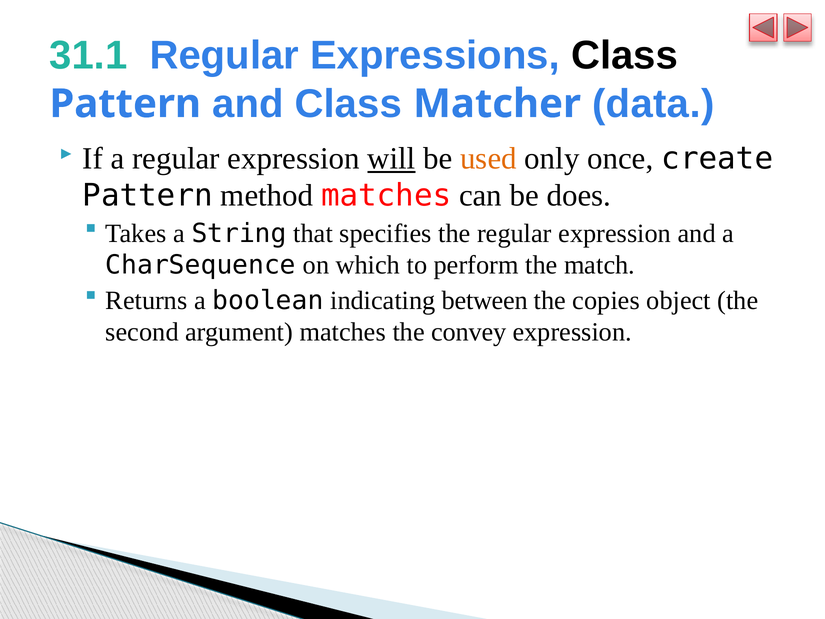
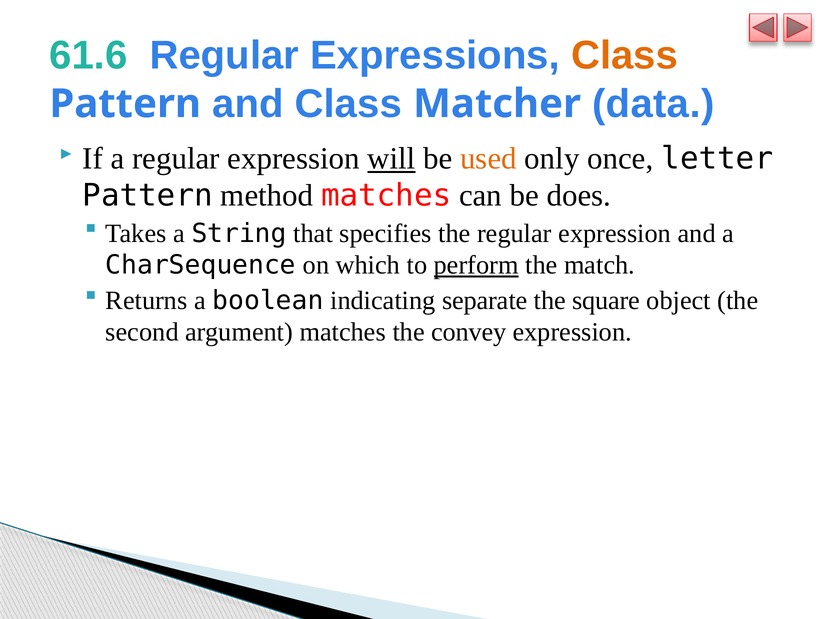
31.1: 31.1 -> 61.6 (88, 56)
Class colour: black -> orange (625, 56)
create: create -> letter (717, 158)
perform underline: none -> present (476, 265)
between: between -> separate (485, 300)
copies: copies -> square (606, 300)
